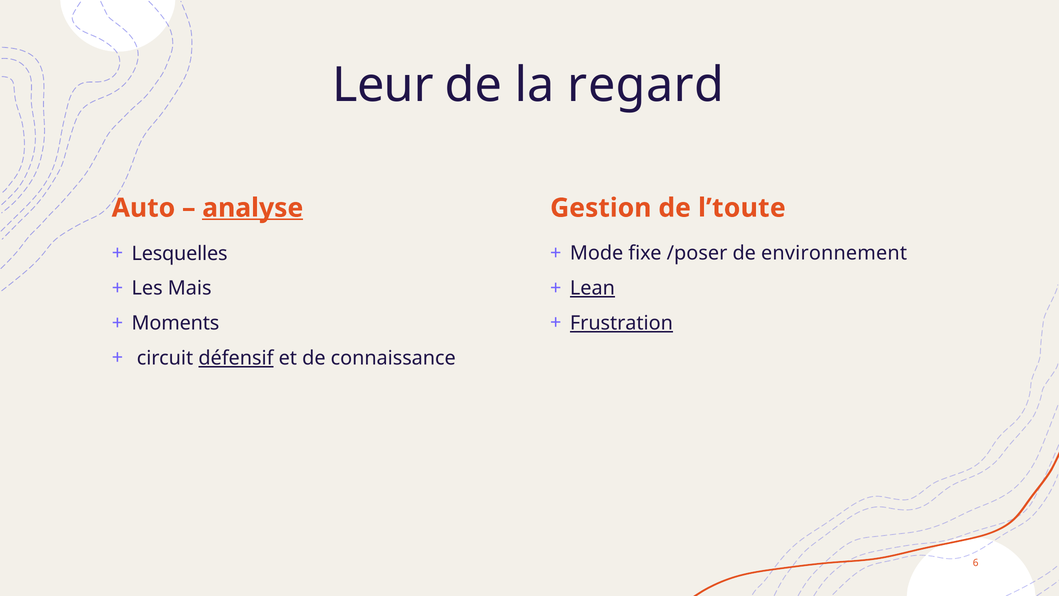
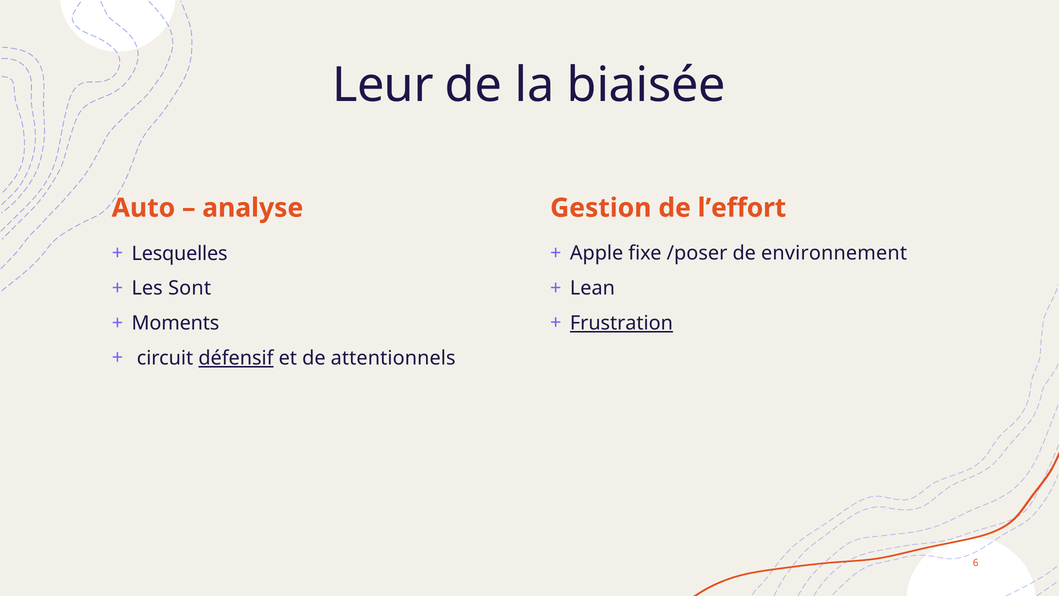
regard: regard -> biaisée (646, 85)
analyse underline: present -> none (253, 208)
l’toute: l’toute -> l’effort (742, 208)
Mode: Mode -> Apple (597, 253)
Mais: Mais -> Sont (190, 288)
Lean underline: present -> none (592, 288)
connaissance: connaissance -> attentionnels (393, 358)
